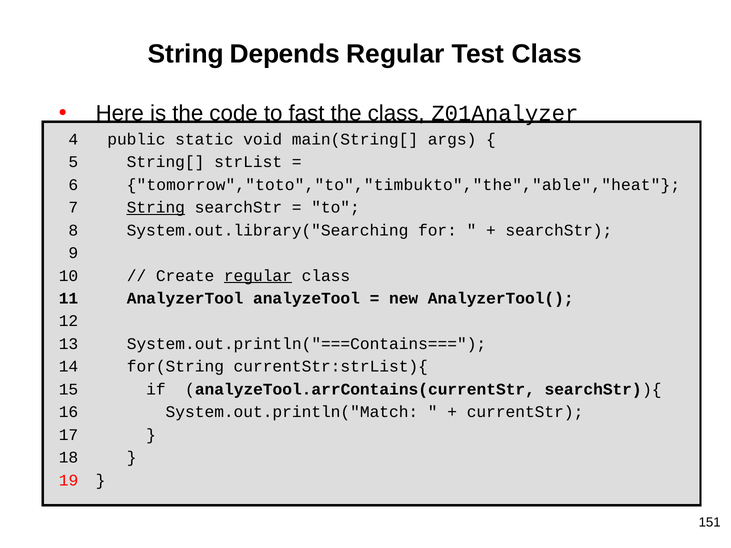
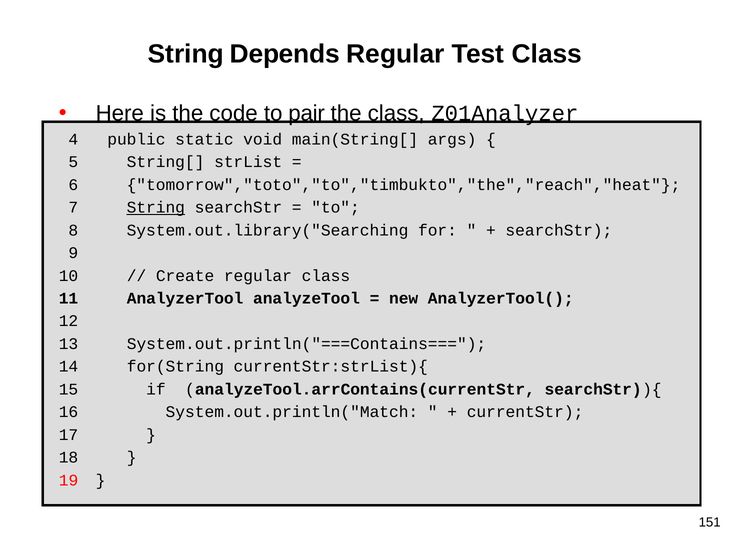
fast: fast -> pair (307, 113)
tomorrow","toto","to","timbukto","the","able","heat: tomorrow","toto","to","timbukto","the","able","heat -> tomorrow","toto","to","timbukto","the","reach","heat (404, 185)
regular underline: present -> none (258, 276)
